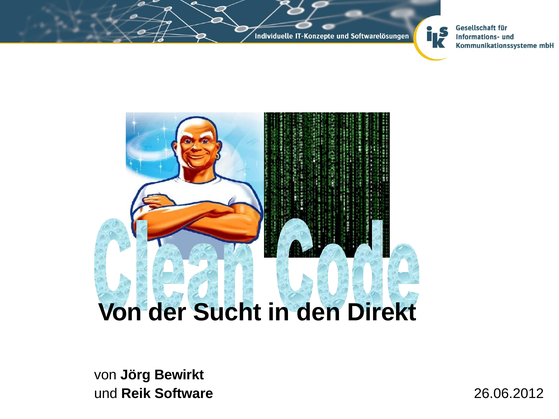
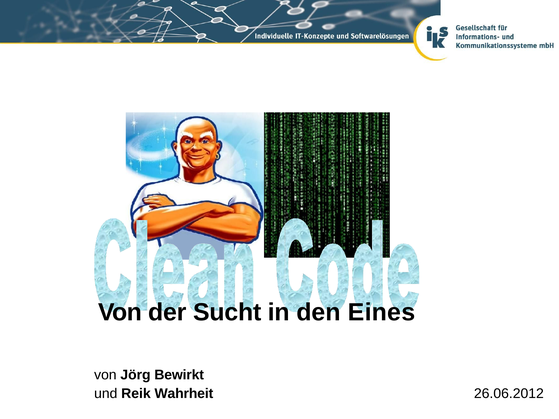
Direkt: Direkt -> Eines (382, 312)
Software: Software -> Wahrheit (184, 394)
